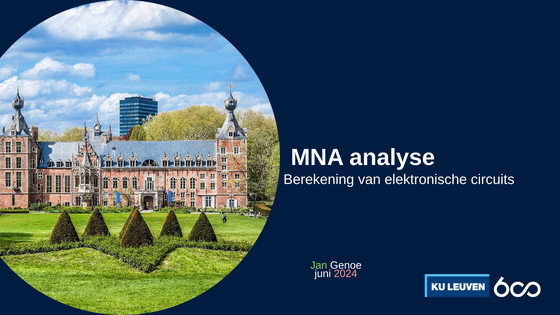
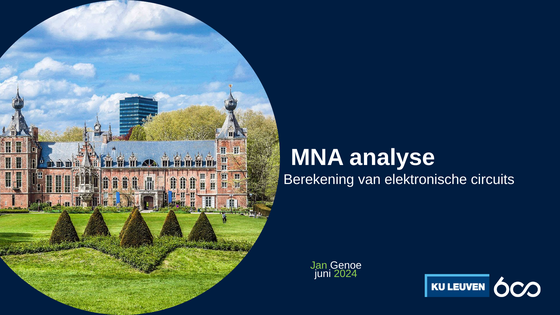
2024 colour: pink -> light green (346, 274)
